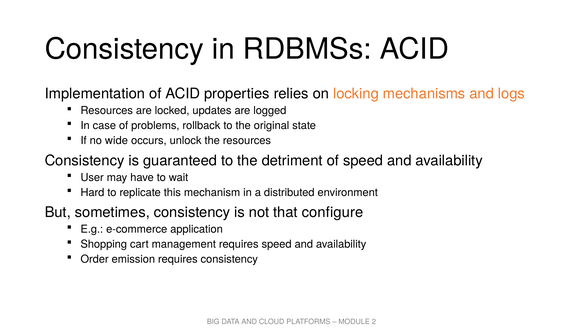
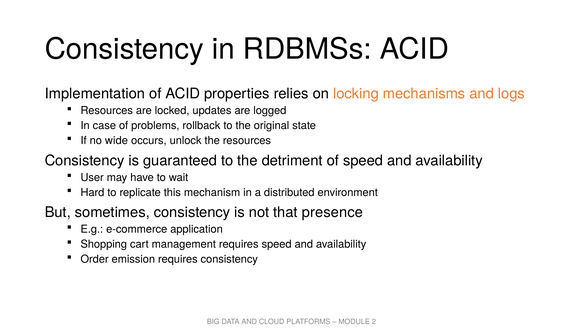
configure: configure -> presence (332, 212)
